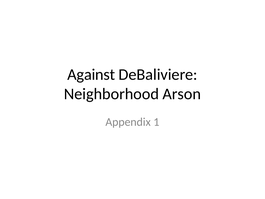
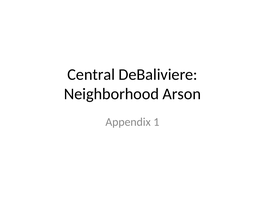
Against: Against -> Central (91, 74)
